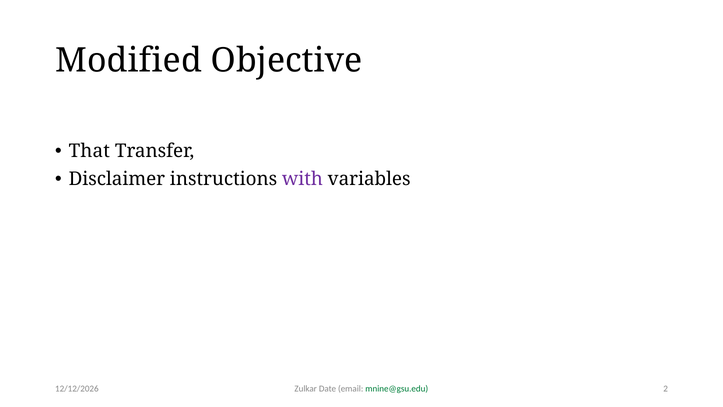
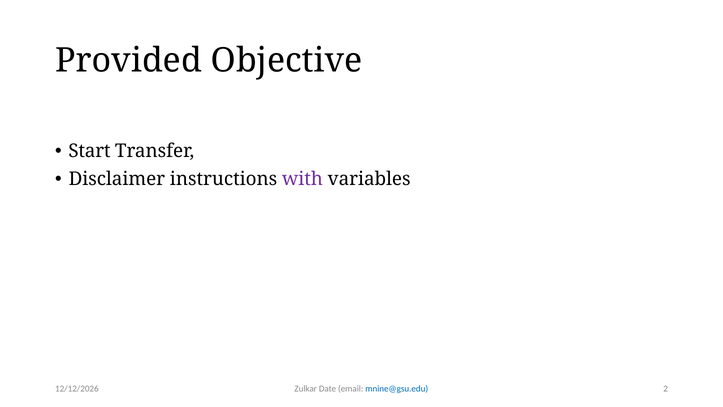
Modified: Modified -> Provided (129, 61)
That: That -> Start (89, 151)
mnine@gsu.edu colour: green -> blue (397, 388)
